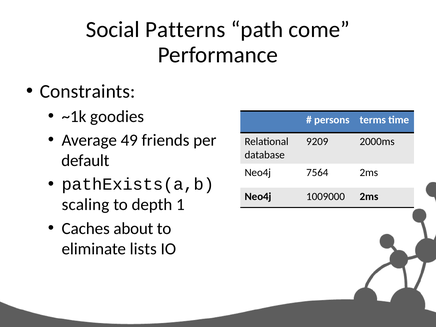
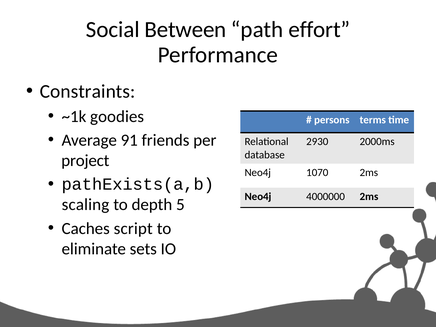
Patterns: Patterns -> Between (185, 30)
come: come -> effort (319, 30)
49: 49 -> 91 (129, 140)
9209: 9209 -> 2930 (317, 142)
default: default -> project (85, 161)
7564: 7564 -> 1070 (317, 173)
1009000: 1009000 -> 4000000 (326, 197)
1: 1 -> 5 (180, 205)
about: about -> script (133, 228)
lists: lists -> sets (143, 249)
